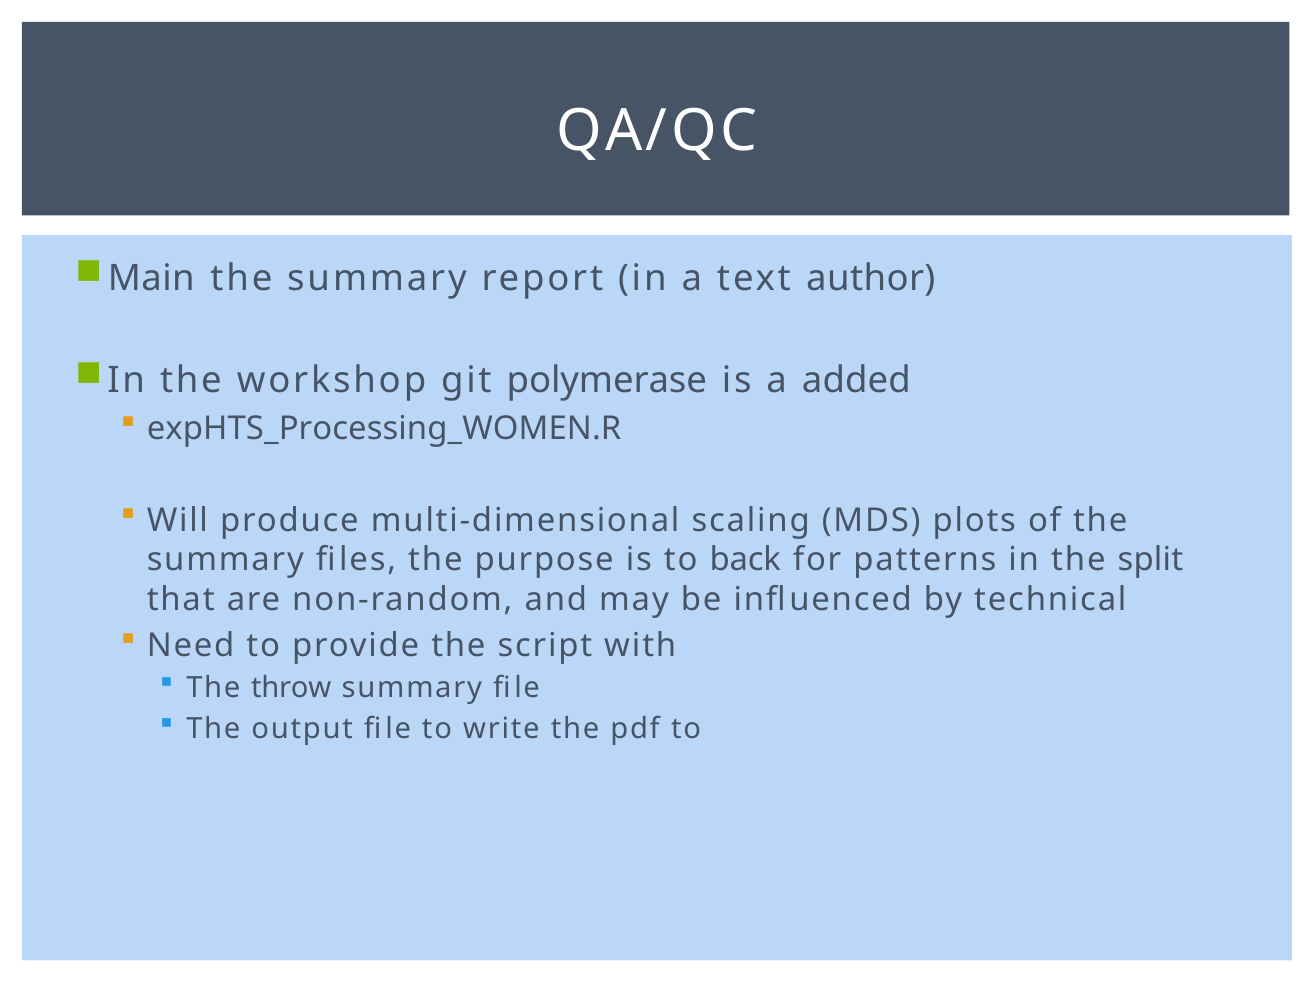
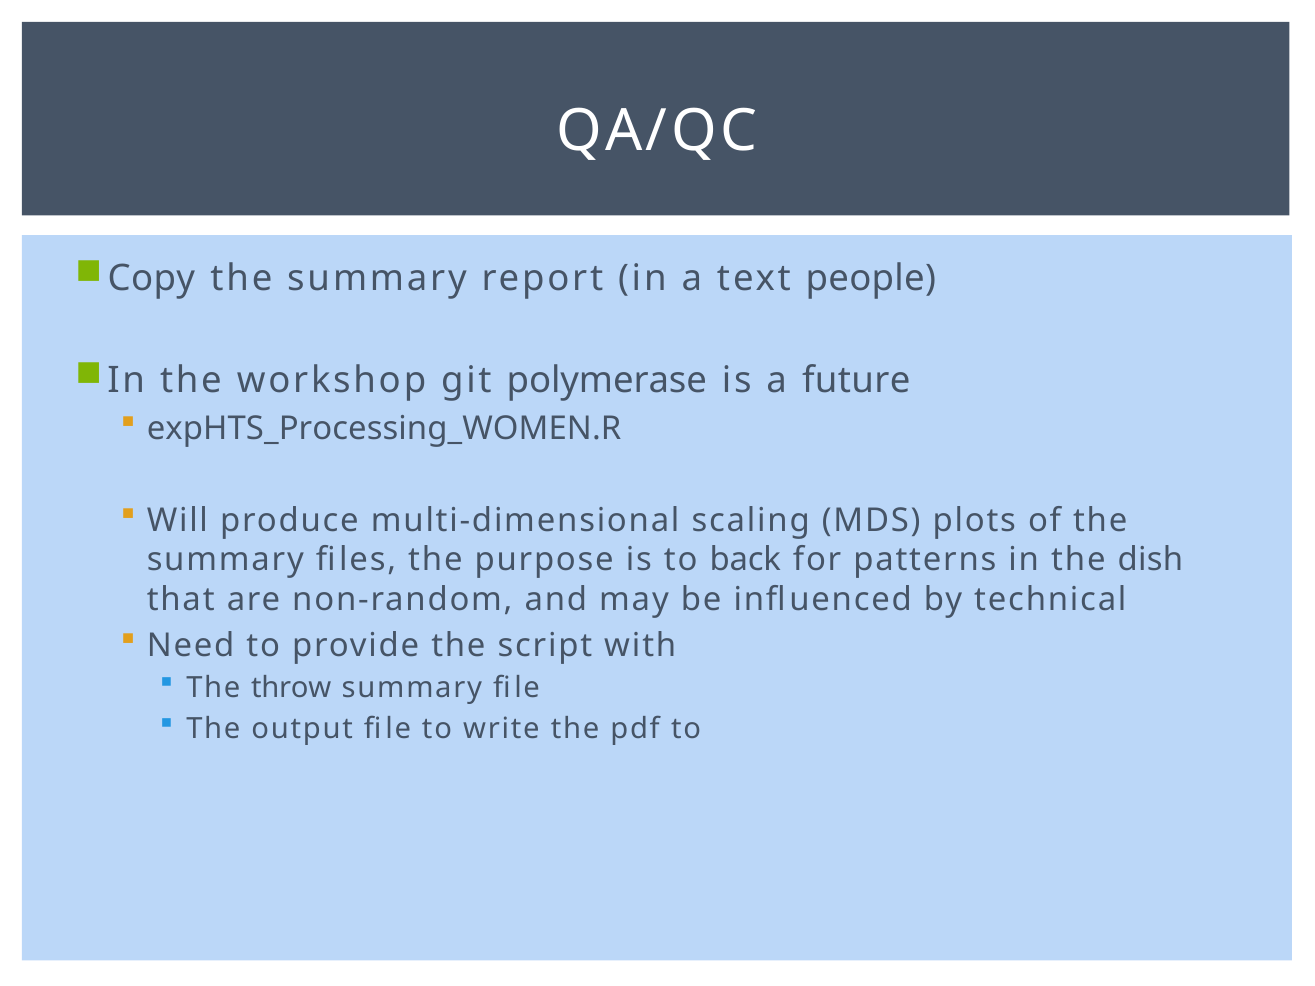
Main: Main -> Copy (151, 278)
author: author -> people (871, 278)
added: added -> future (856, 381)
split: split -> dish (1150, 560)
